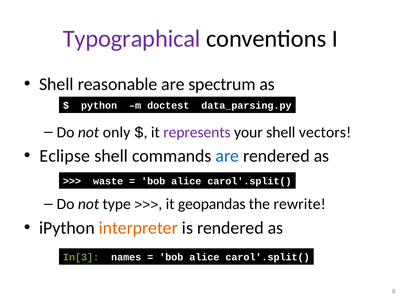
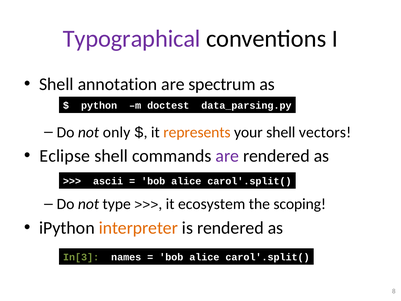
reasonable: reasonable -> annotation (118, 84)
represents colour: purple -> orange (197, 132)
are colour: blue -> purple (227, 156)
waste: waste -> ascii (108, 181)
geopandas: geopandas -> ecosystem (212, 204)
rewrite: rewrite -> scoping (300, 204)
